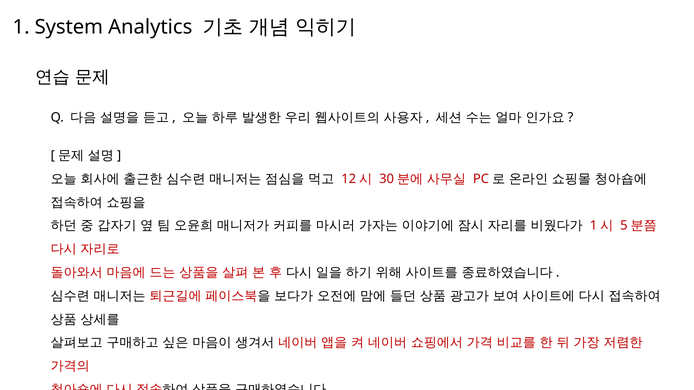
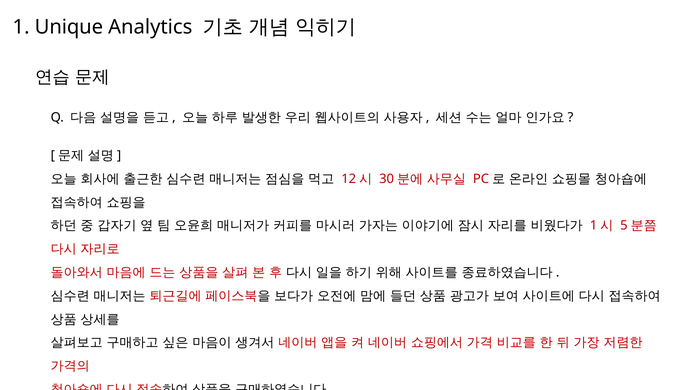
System: System -> Unique (69, 27)
